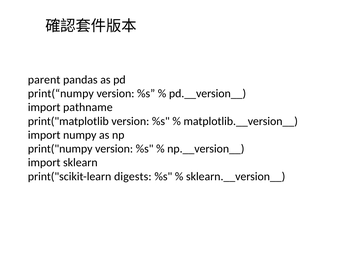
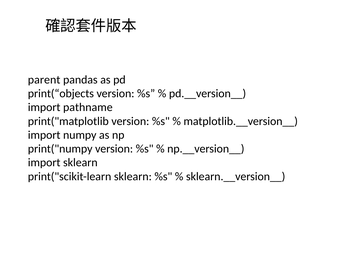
print(“numpy: print(“numpy -> print(“objects (61, 94)
print("scikit-learn digests: digests -> sklearn (133, 177)
